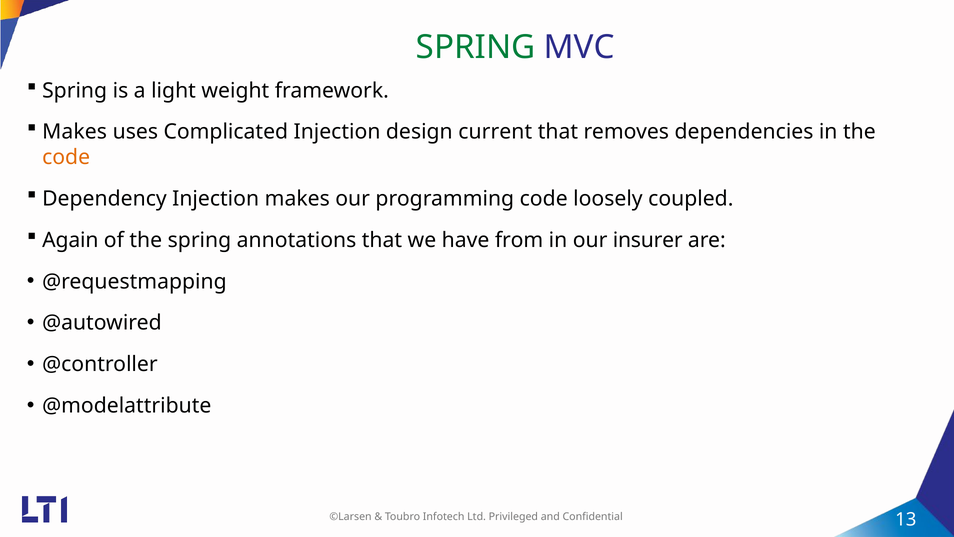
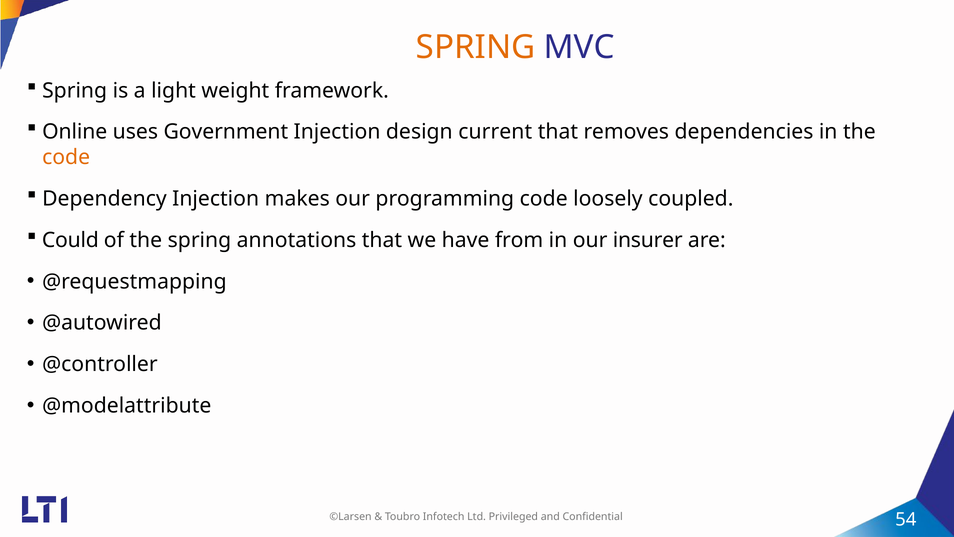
SPRING colour: green -> orange (476, 47)
Makes: Makes -> Online (75, 132)
Complicated: Complicated -> Government (226, 132)
Again: Again -> Could (70, 240)
13: 13 -> 54 (906, 519)
